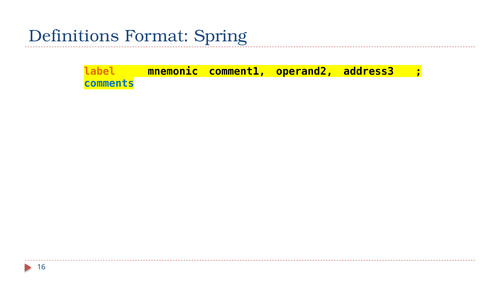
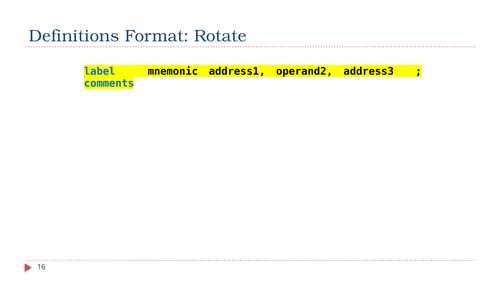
Spring: Spring -> Rotate (220, 36)
label colour: orange -> blue (100, 71)
comment1: comment1 -> address1 (237, 71)
